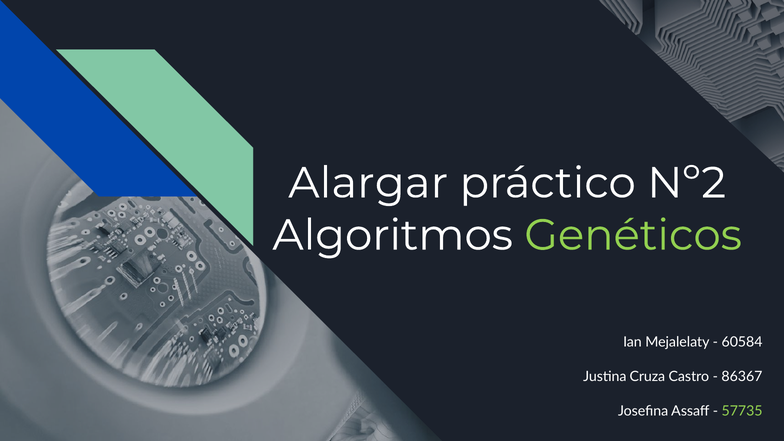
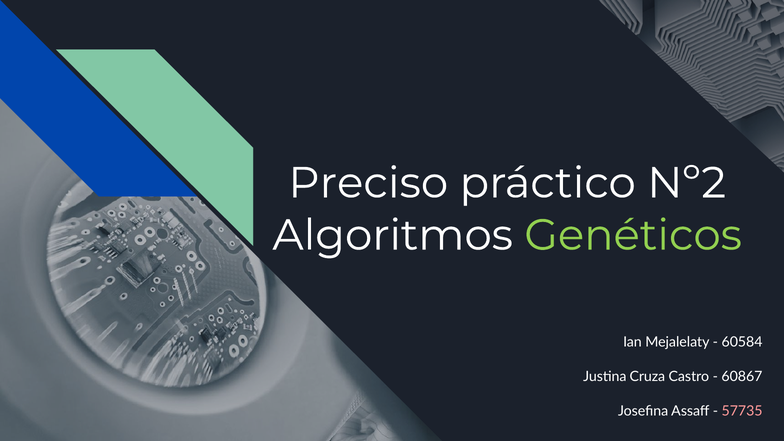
Alargar: Alargar -> Preciso (368, 183)
86367: 86367 -> 60867 (742, 377)
57735 colour: light green -> pink (742, 411)
